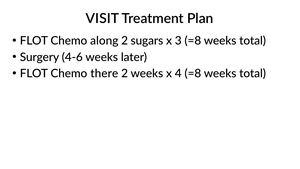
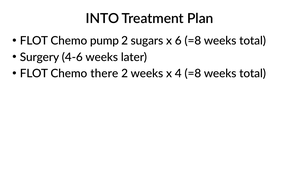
VISIT: VISIT -> INTO (102, 19)
along: along -> pump (104, 41)
3: 3 -> 6 (178, 41)
